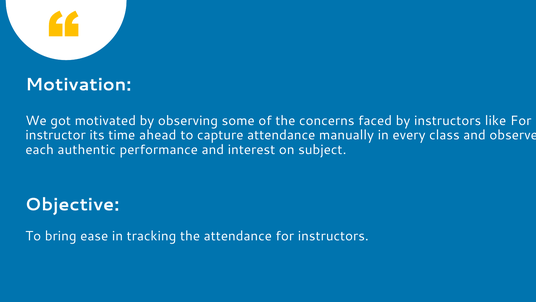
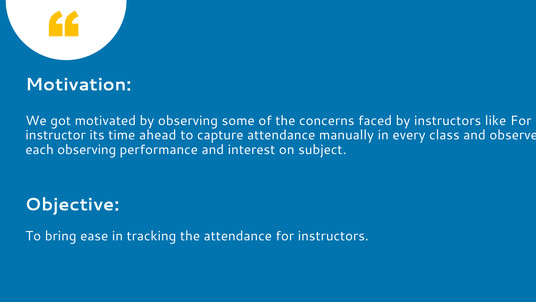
each authentic: authentic -> observing (87, 149)
